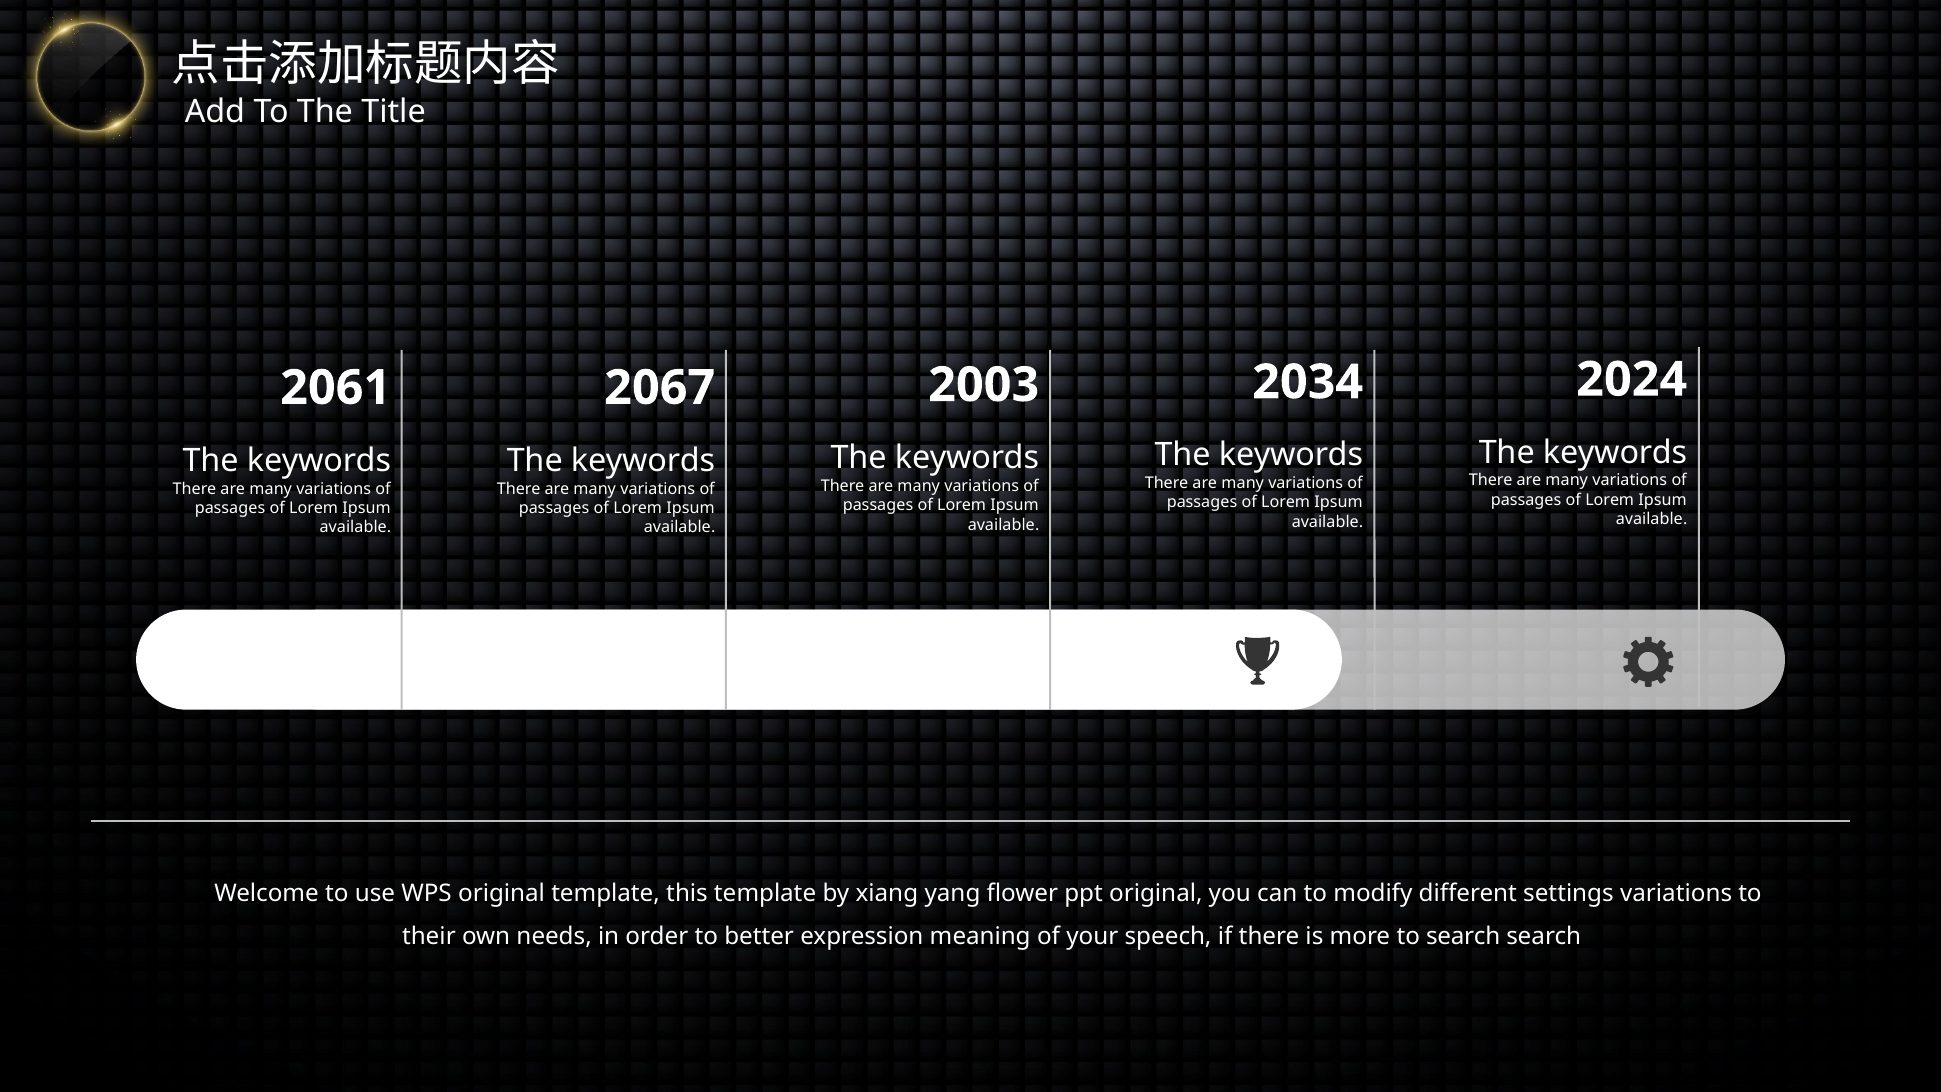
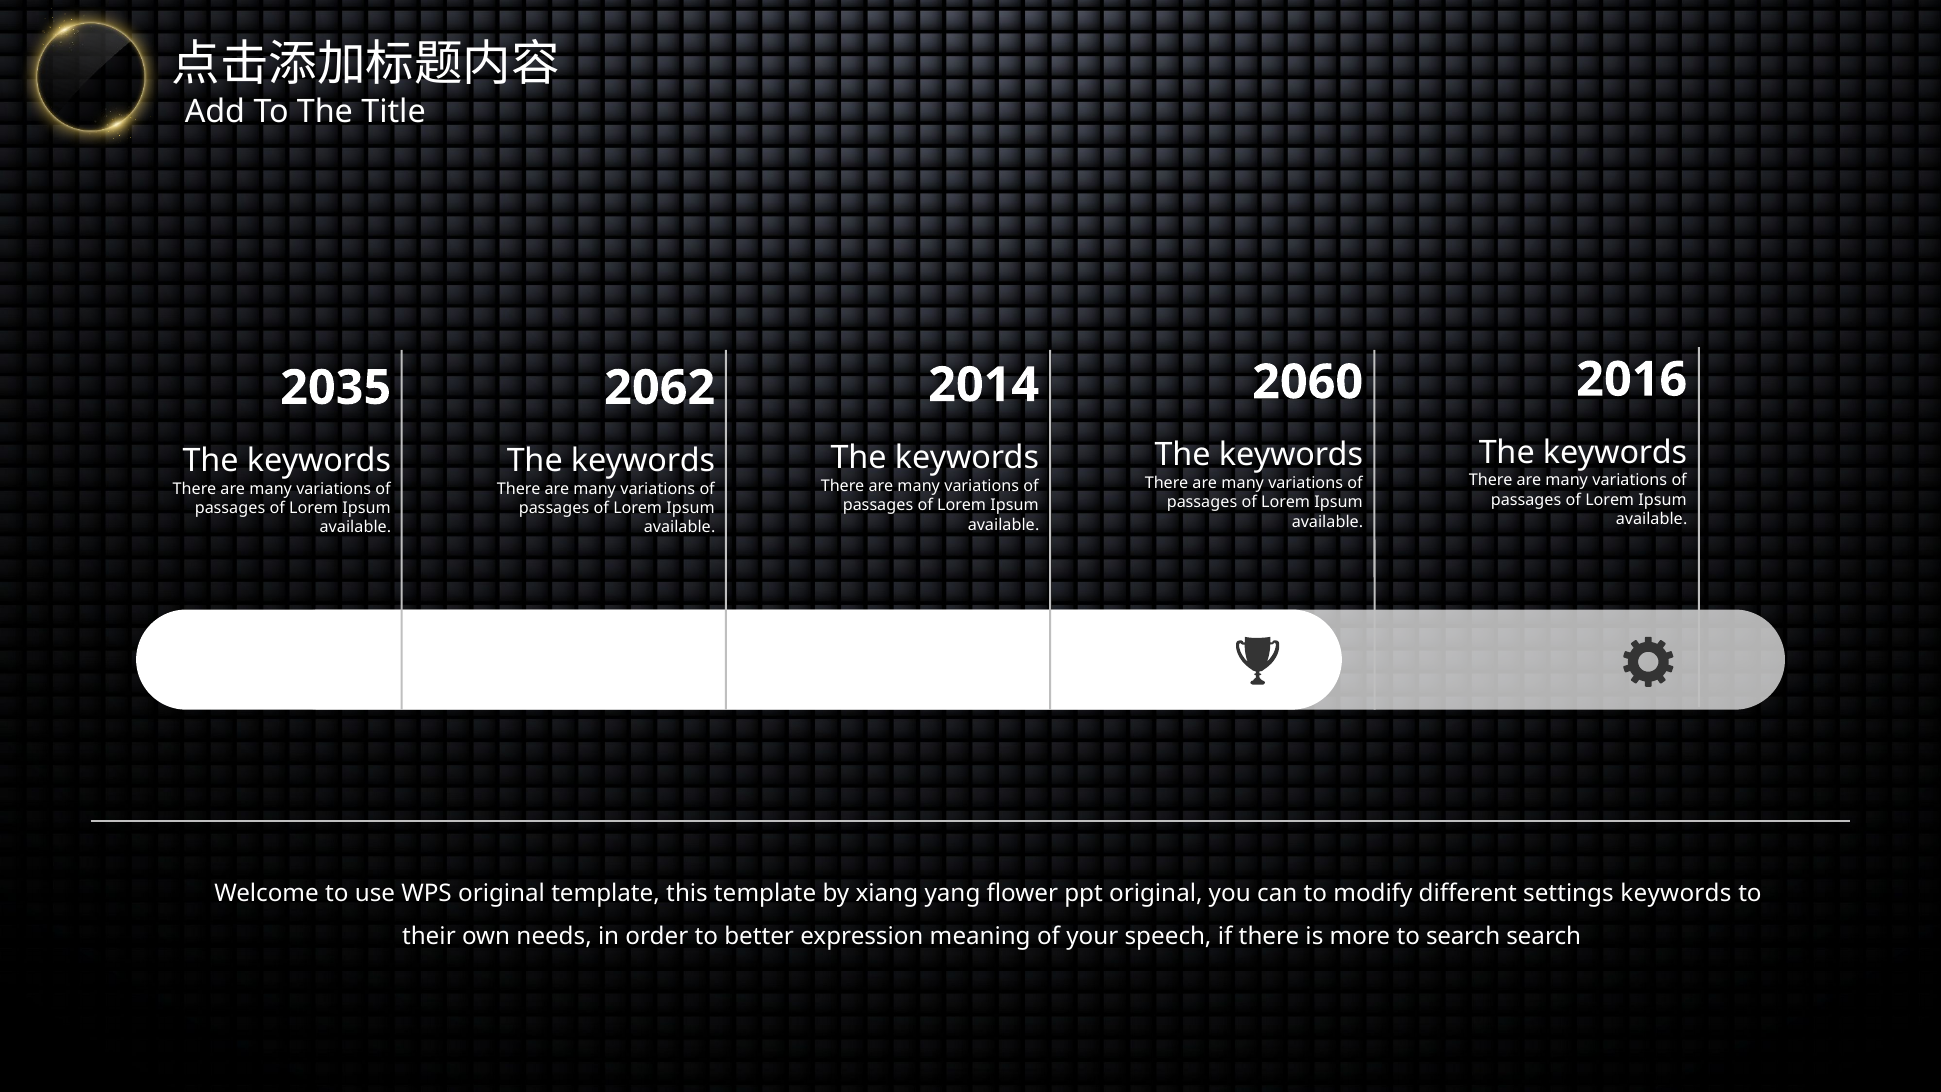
2024: 2024 -> 2016 (1632, 380)
2034: 2034 -> 2060 (1308, 382)
2003: 2003 -> 2014 (984, 385)
2061: 2061 -> 2035 (336, 388)
2067: 2067 -> 2062 (660, 388)
settings variations: variations -> keywords (1676, 893)
